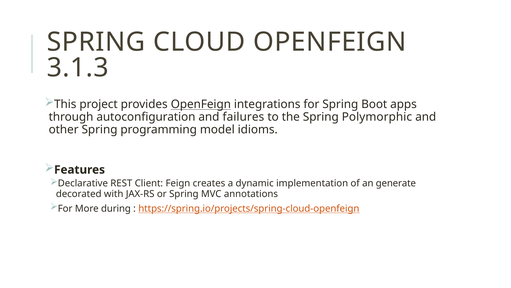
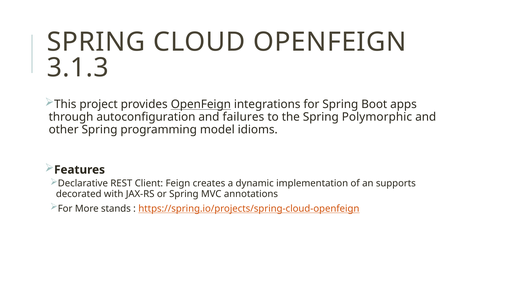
generate: generate -> supports (396, 183)
during: during -> stands (116, 208)
